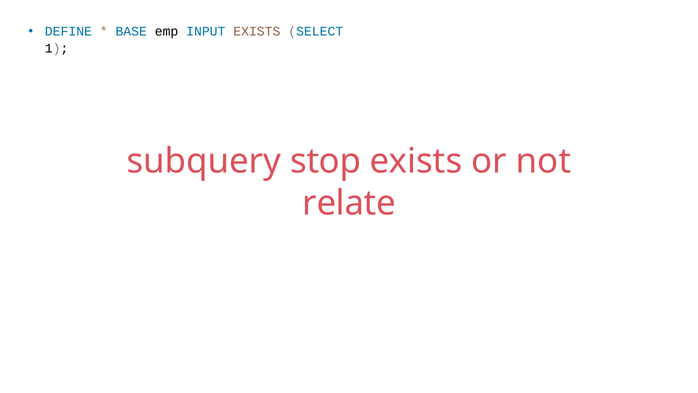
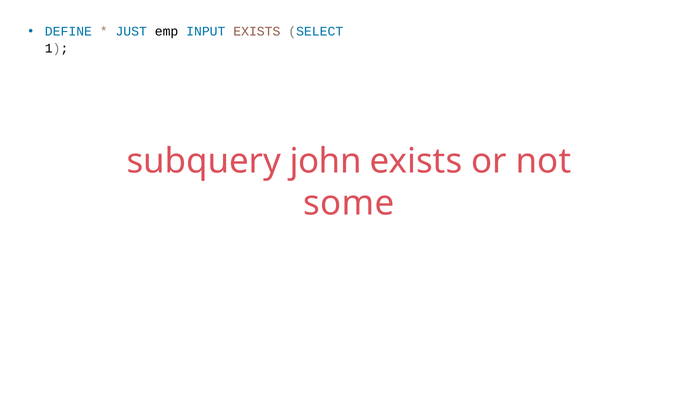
BASE: BASE -> JUST (131, 31)
stop: stop -> john (326, 161)
relate: relate -> some (349, 203)
